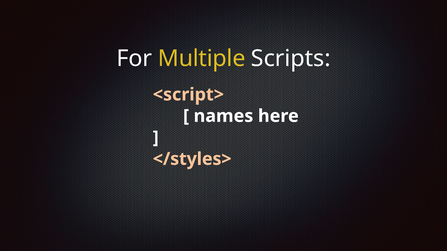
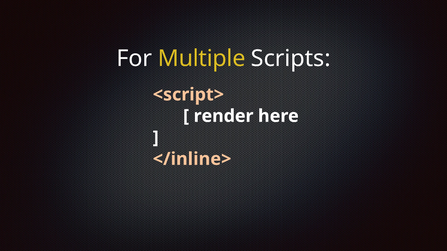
names: names -> render (224, 116)
</styles>: </styles> -> </inline> (192, 159)
